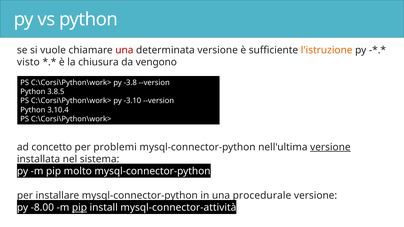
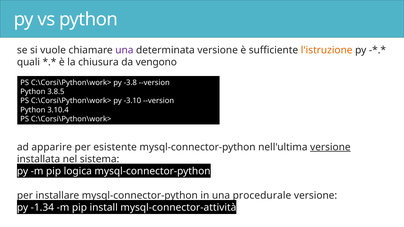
una colour: red -> purple (124, 50)
visto: visto -> quali (28, 62)
concetto: concetto -> apparire (52, 147)
problemi: problemi -> esistente (115, 147)
molto: molto -> logica (78, 171)
-8.00: -8.00 -> -1.34 (42, 208)
pip underline: present -> none (79, 208)
